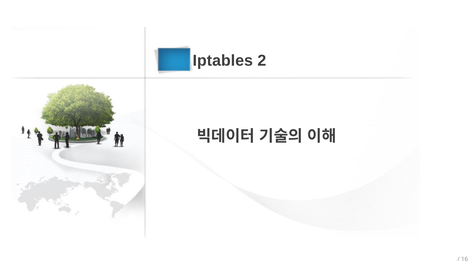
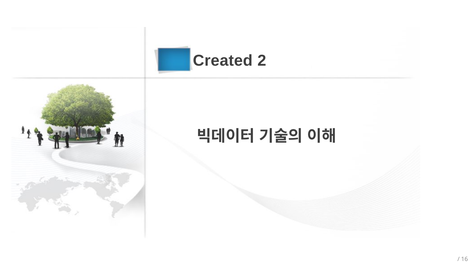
Iptables: Iptables -> Created (223, 61)
